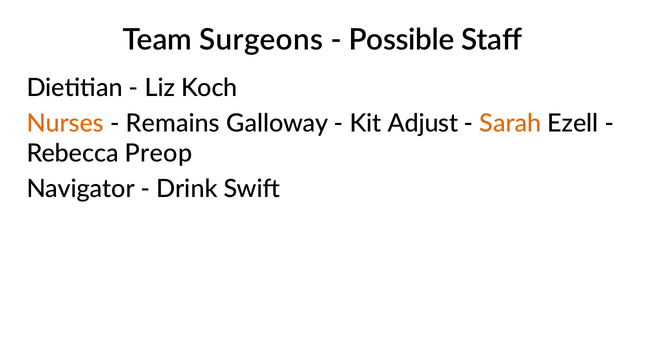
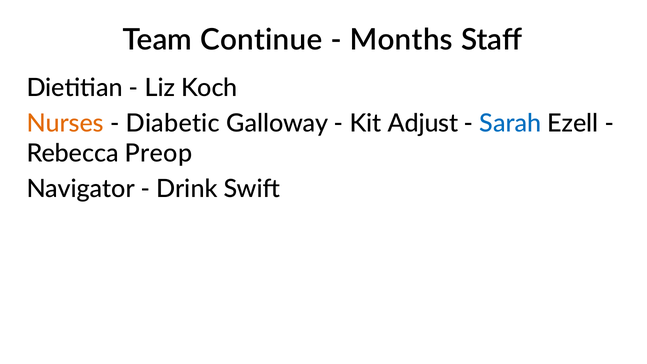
Surgeons: Surgeons -> Continue (261, 40)
Possible: Possible -> Months (401, 40)
Remains: Remains -> Diabetic (173, 123)
Sarah colour: orange -> blue (510, 123)
